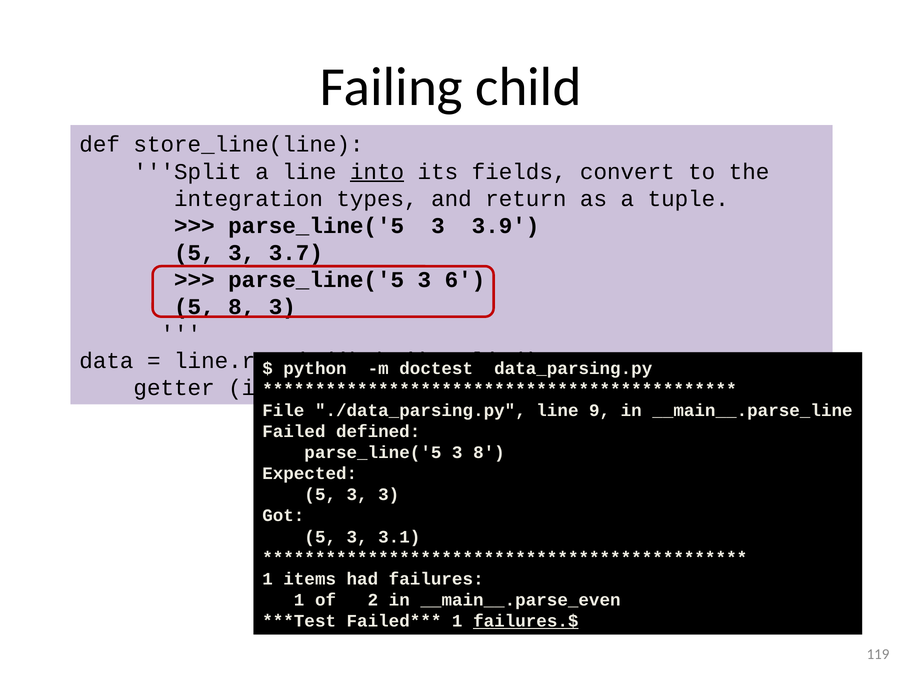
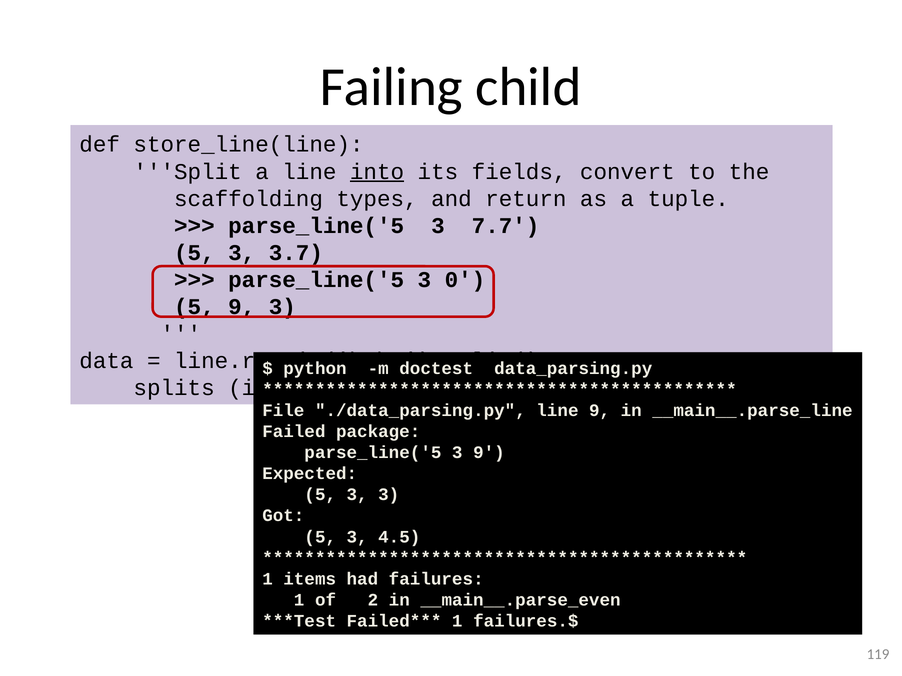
integration: integration -> scaffolding (248, 199)
3.9: 3.9 -> 7.7 (506, 226)
6: 6 -> 0 (465, 280)
5 8: 8 -> 9 (242, 307)
getter: getter -> splits (174, 388)
defined: defined -> package (378, 432)
3 8: 8 -> 9 (489, 453)
3.1: 3.1 -> 4.5 (399, 537)
failures.$ underline: present -> none (526, 621)
